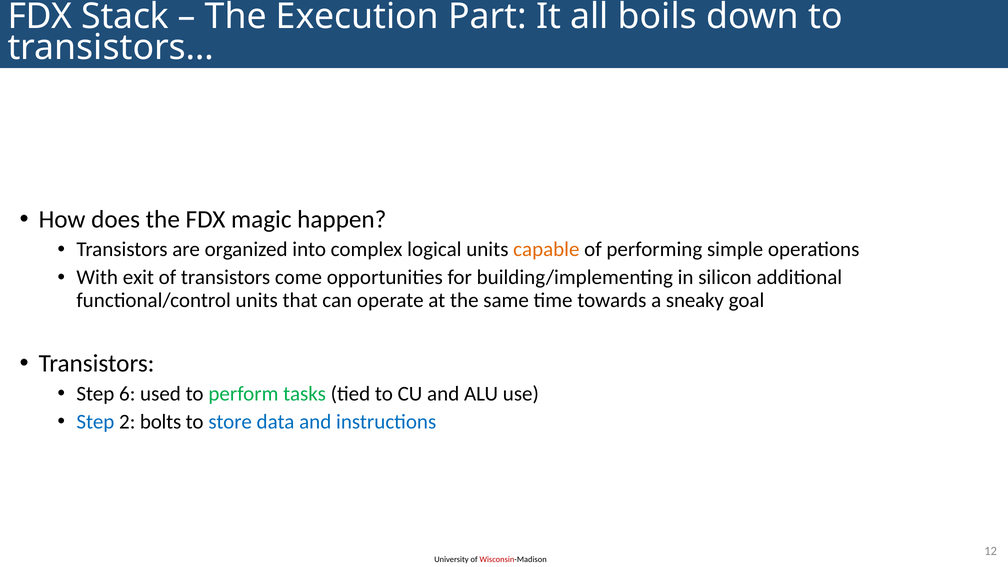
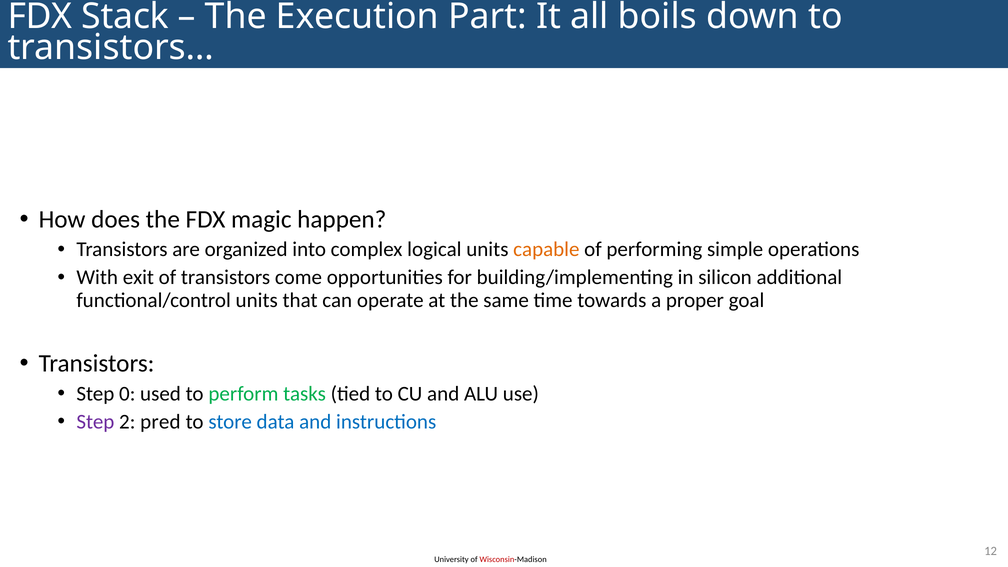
sneaky: sneaky -> proper (695, 300)
6: 6 -> 0 (127, 394)
Step colour: blue -> purple (95, 422)
bolts: bolts -> pred (160, 422)
